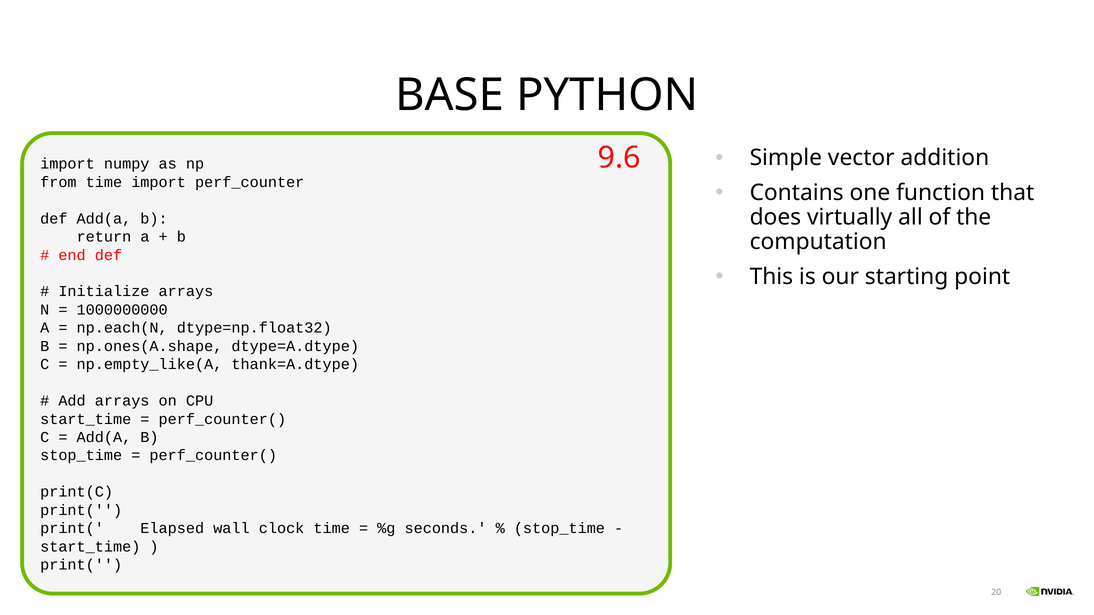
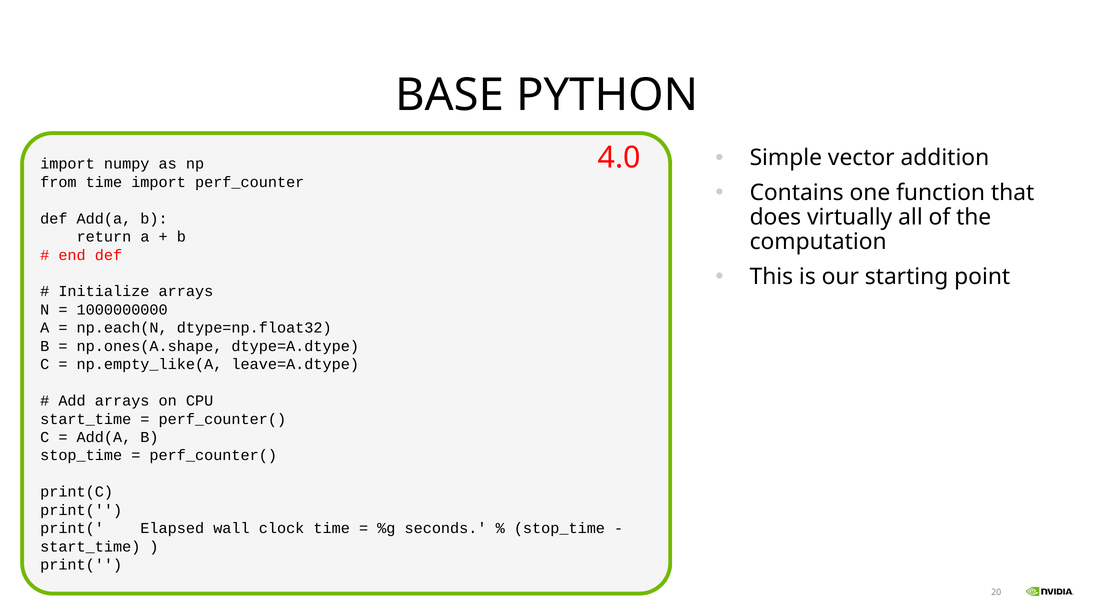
9.6: 9.6 -> 4.0 (619, 158)
thank=A.dtype: thank=A.dtype -> leave=A.dtype (295, 365)
